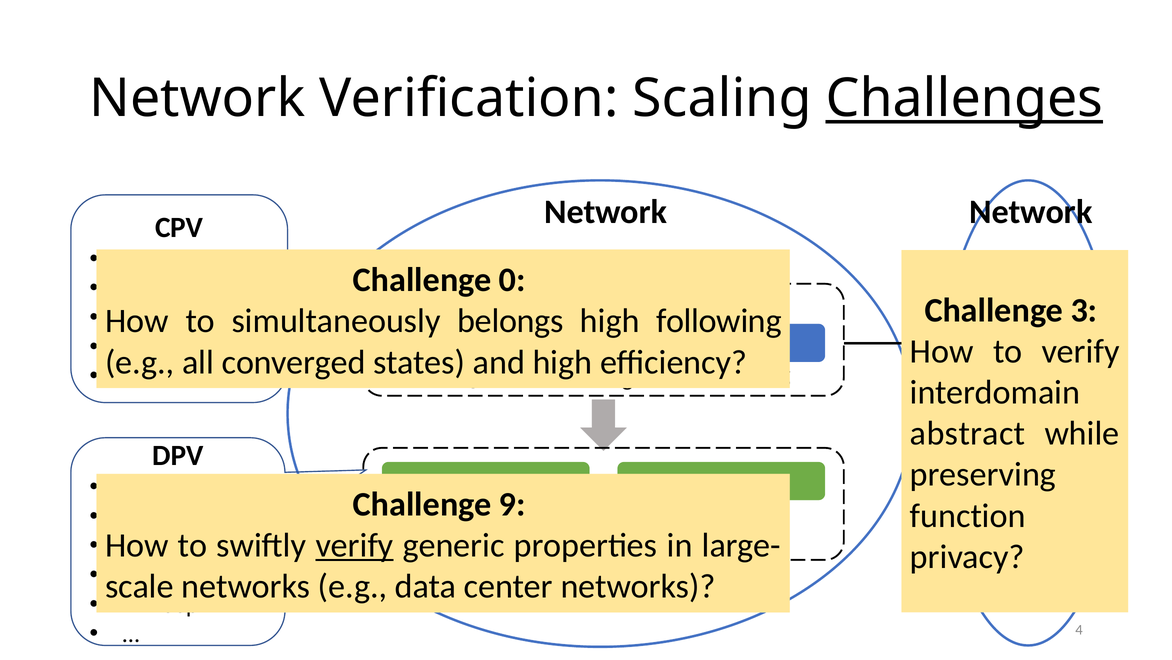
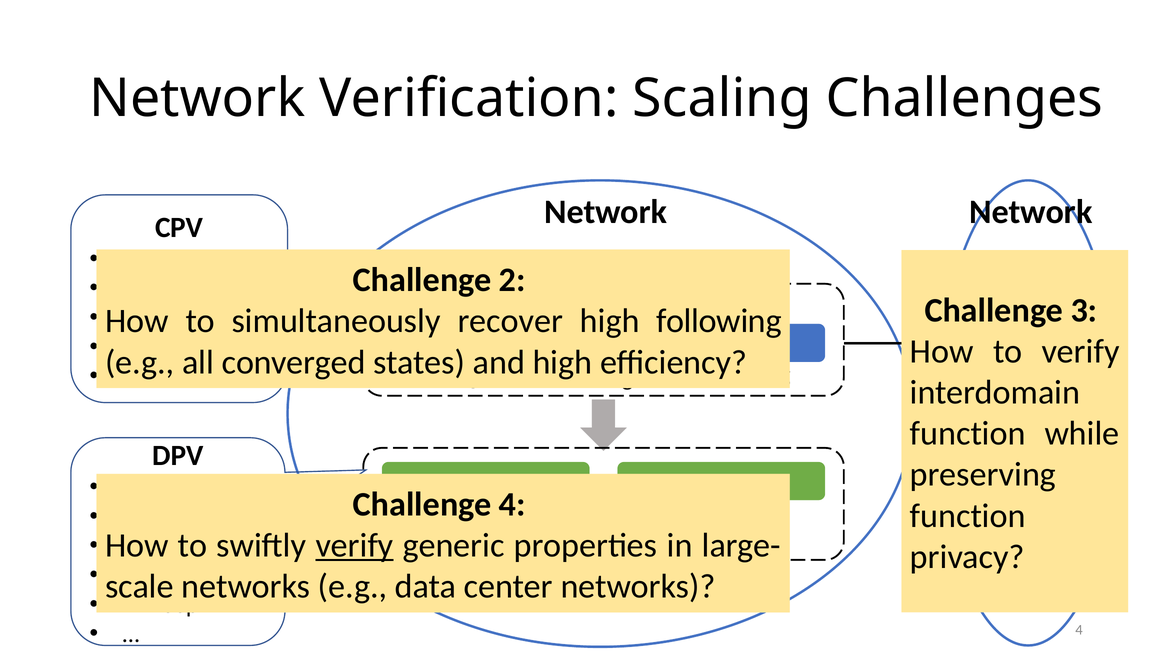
Challenges underline: present -> none (964, 98)
0: 0 -> 2 (512, 280)
belongs: belongs -> recover (510, 321)
abstract: abstract -> function (968, 433)
Challenge 9: 9 -> 4 (512, 504)
